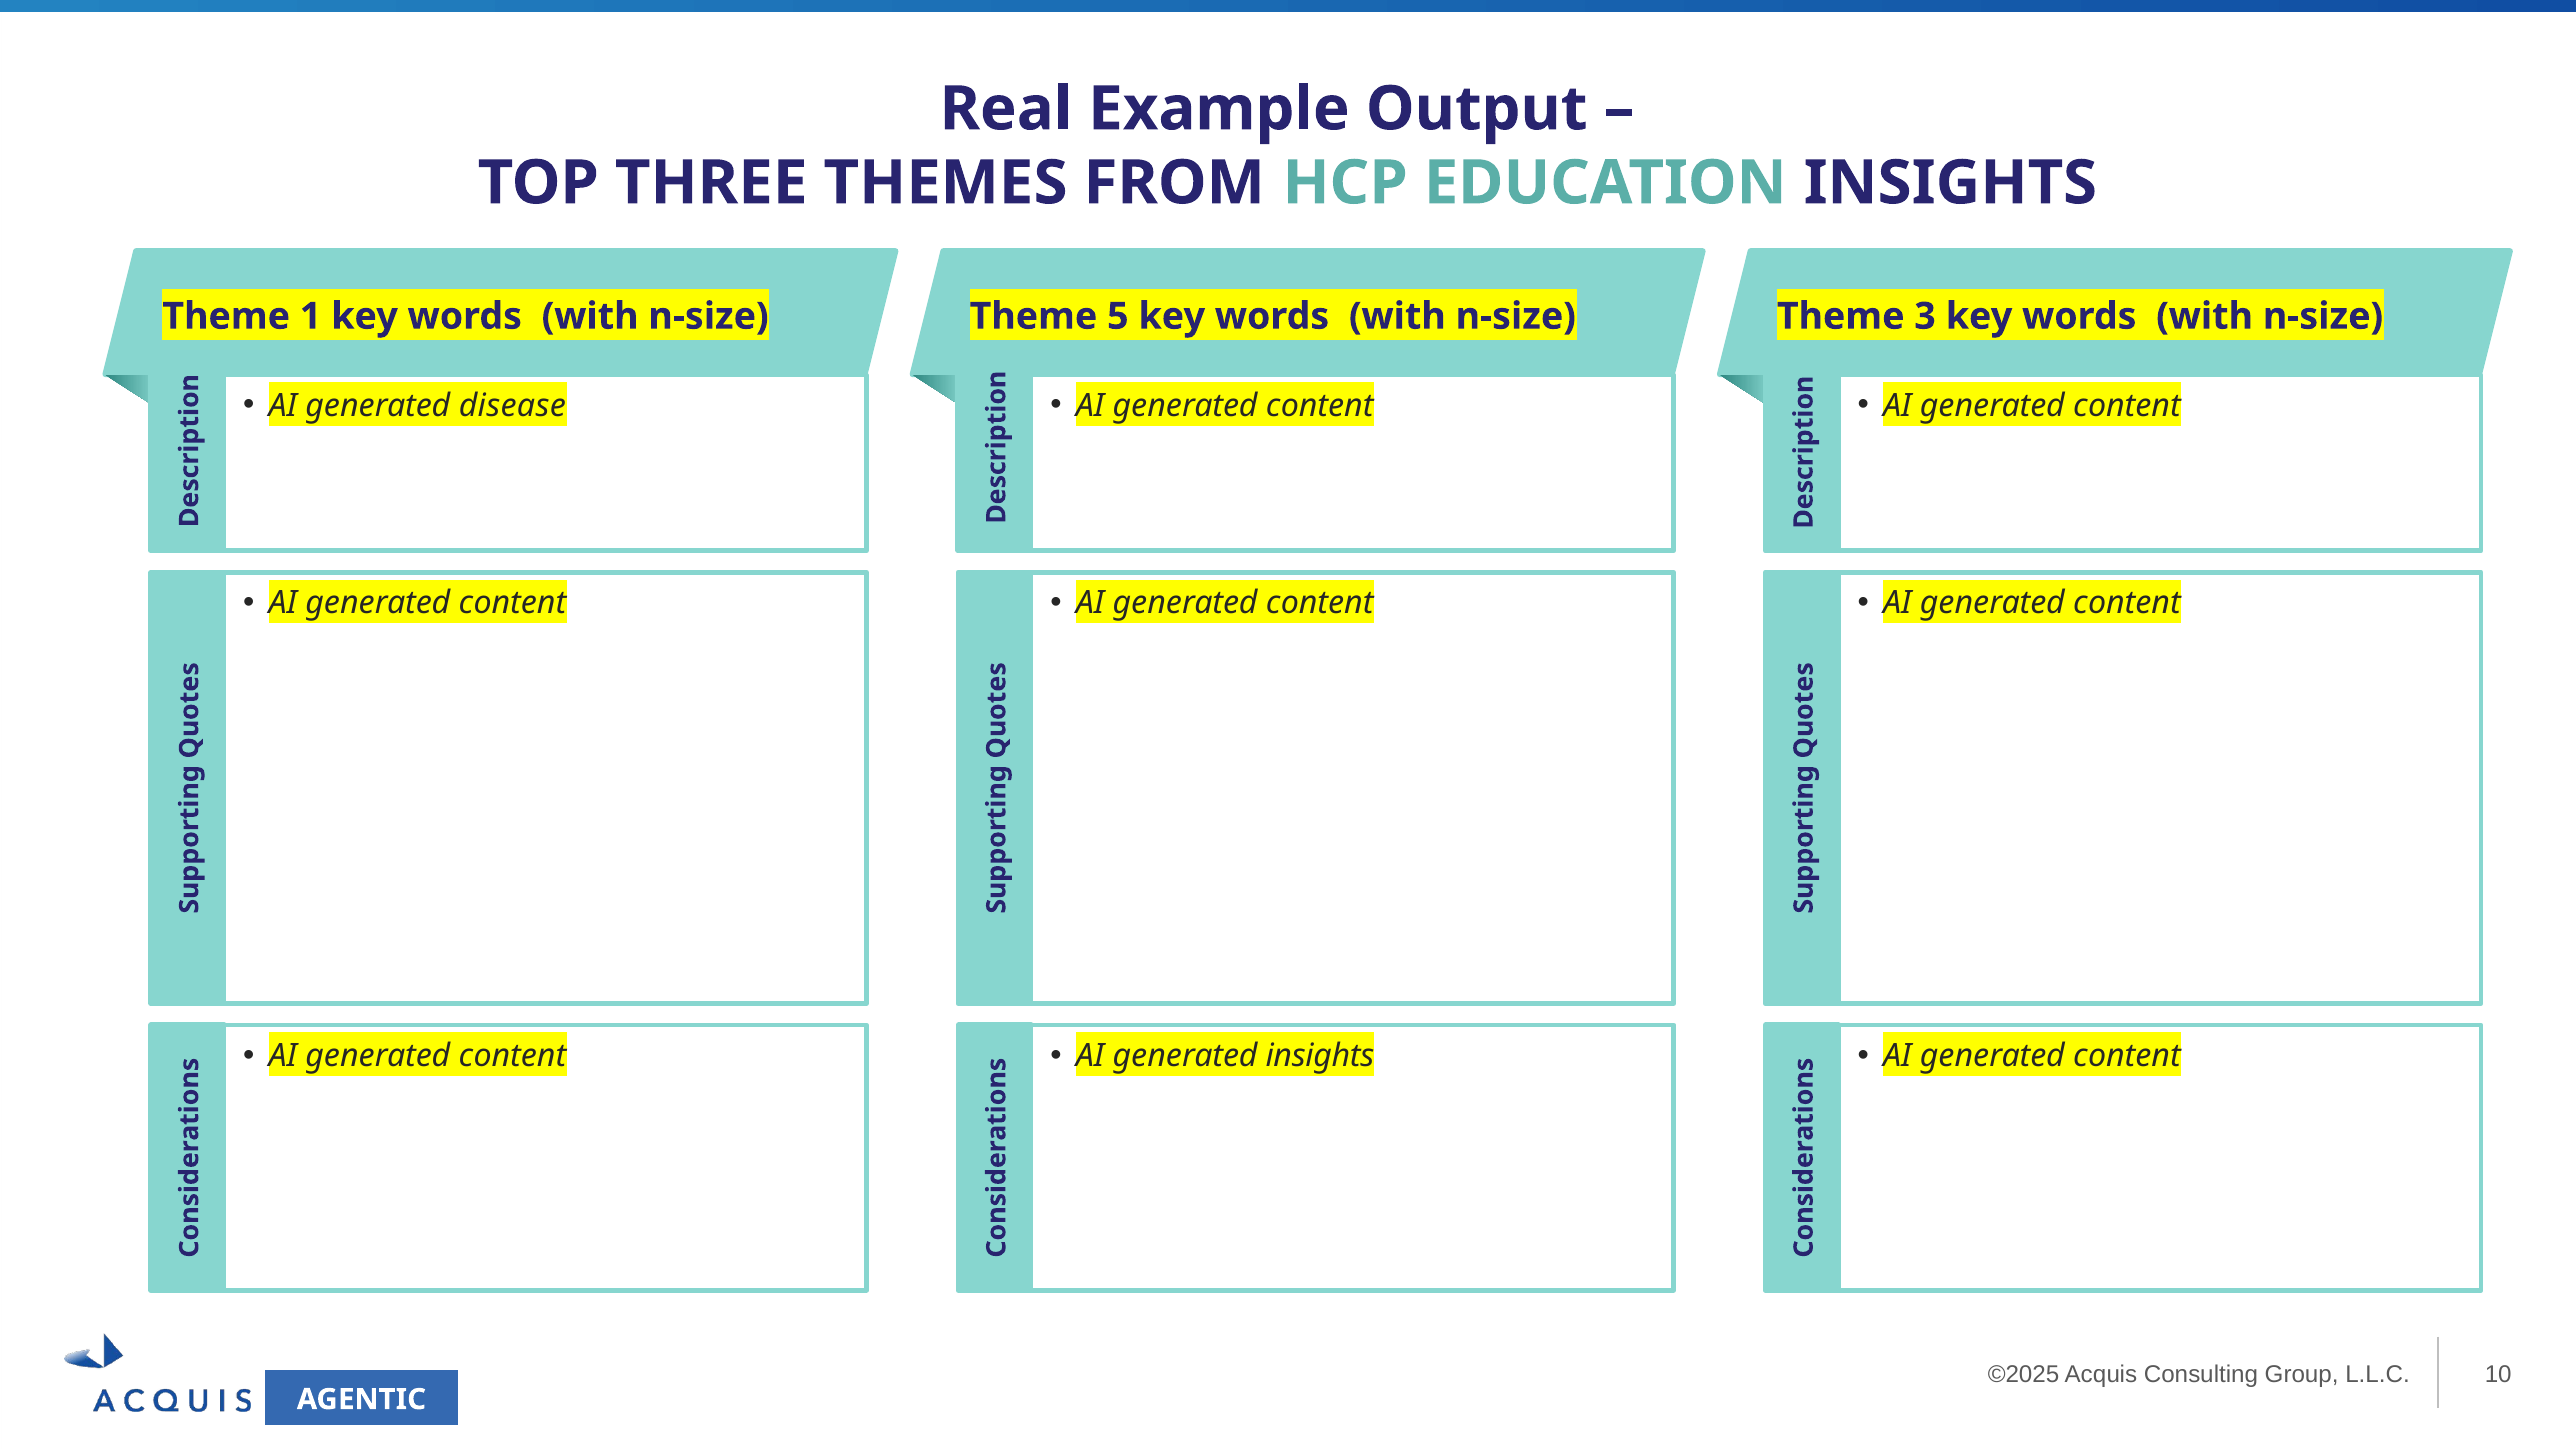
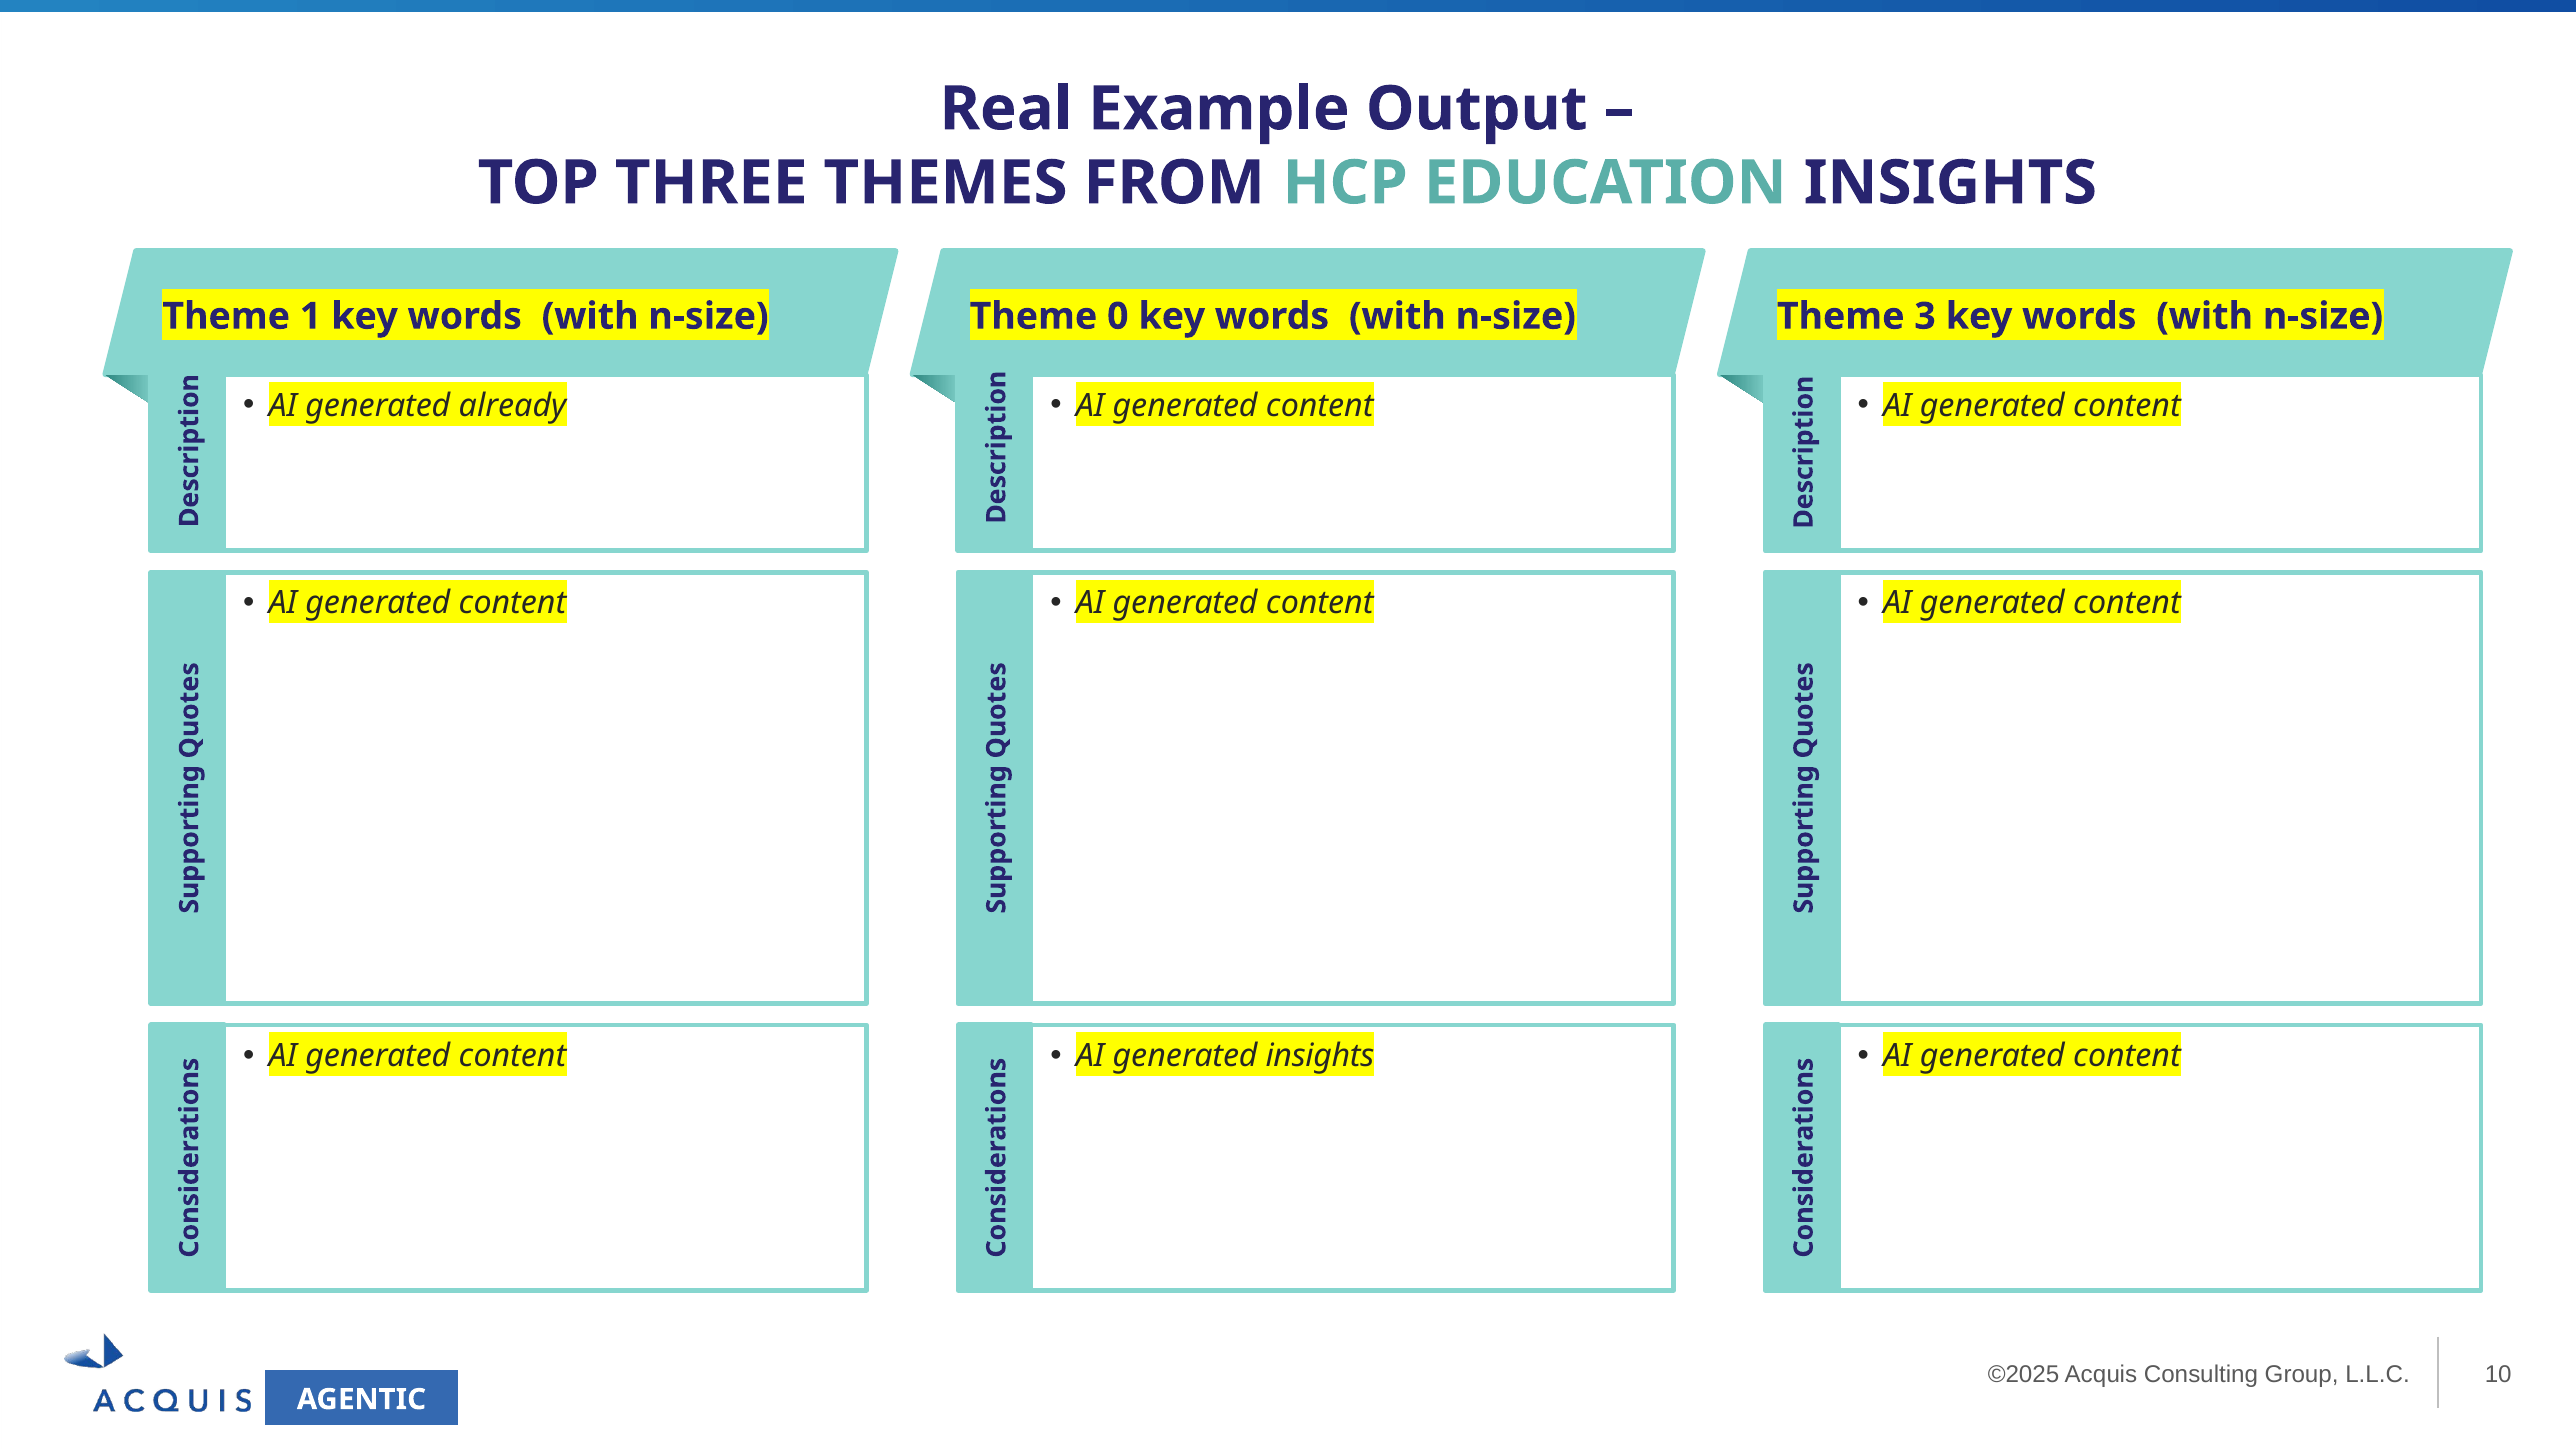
5: 5 -> 0 (1118, 316)
disease: disease -> already (512, 406)
